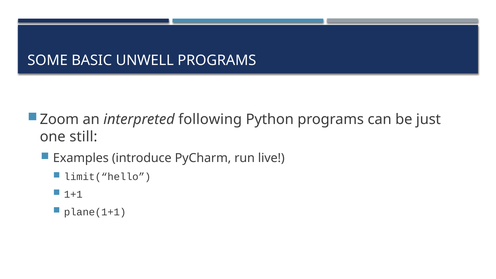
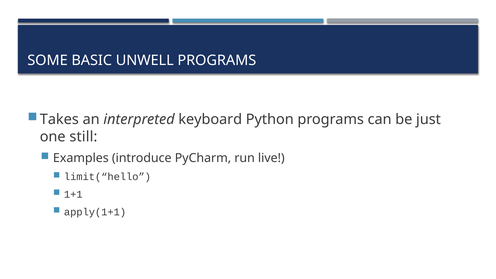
Zoom: Zoom -> Takes (59, 119)
following: following -> keyboard (210, 119)
plane(1+1: plane(1+1 -> apply(1+1 (95, 212)
